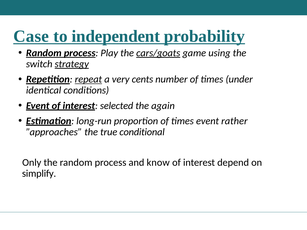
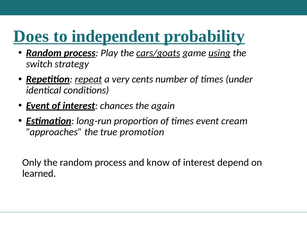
Case: Case -> Does (31, 36)
using underline: none -> present (219, 53)
strategy underline: present -> none (72, 64)
selected: selected -> chances (117, 106)
rather: rather -> cream (234, 121)
conditional: conditional -> promotion (142, 132)
simplify: simplify -> learned (39, 174)
